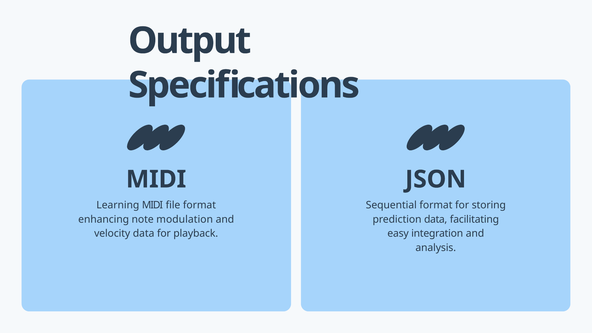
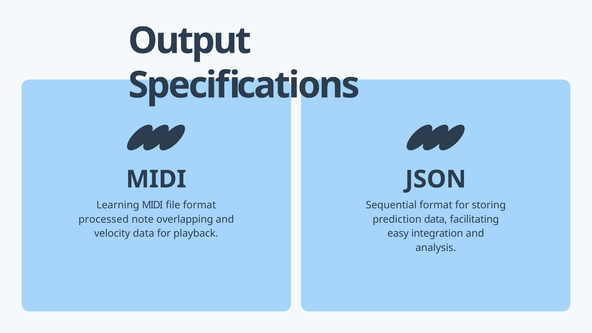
enhancing: enhancing -> processed (104, 219)
modulation: modulation -> overlapping (185, 219)
